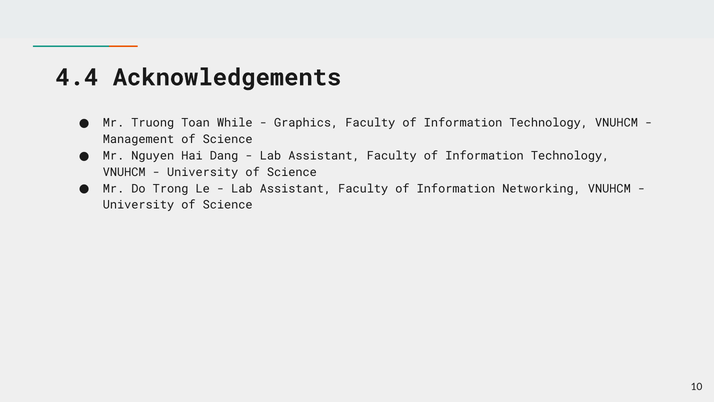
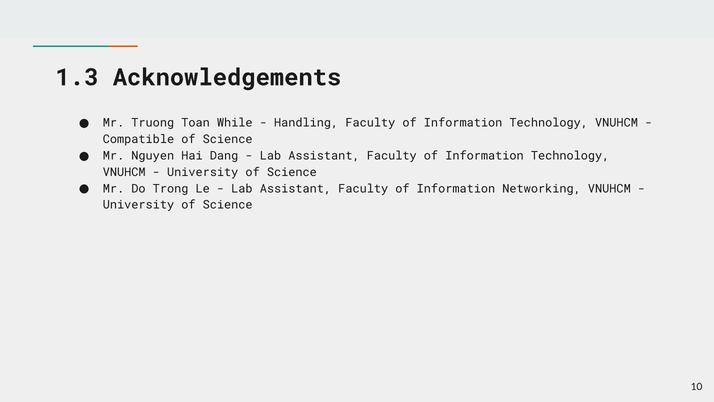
4.4: 4.4 -> 1.3 (77, 77)
Graphics: Graphics -> Handling (306, 123)
Management: Management -> Compatible (138, 139)
